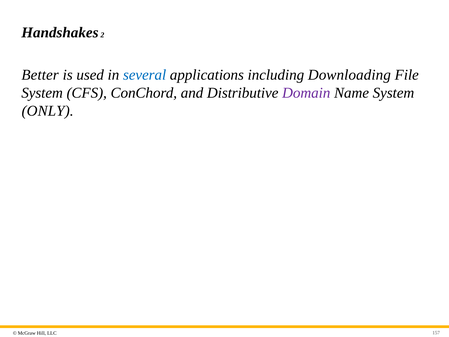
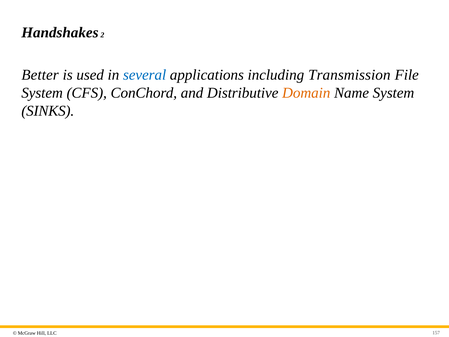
Downloading: Downloading -> Transmission (349, 75)
Domain colour: purple -> orange (306, 93)
ONLY: ONLY -> SINKS (48, 111)
